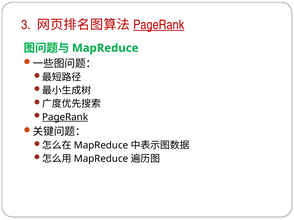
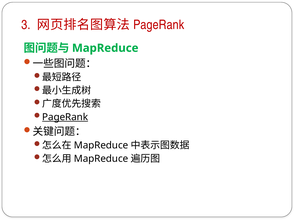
PageRank underline: present -> none (159, 25)
